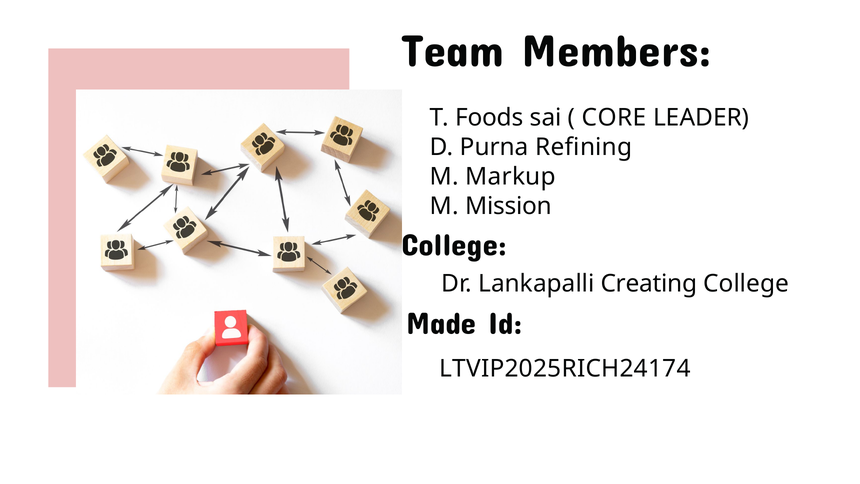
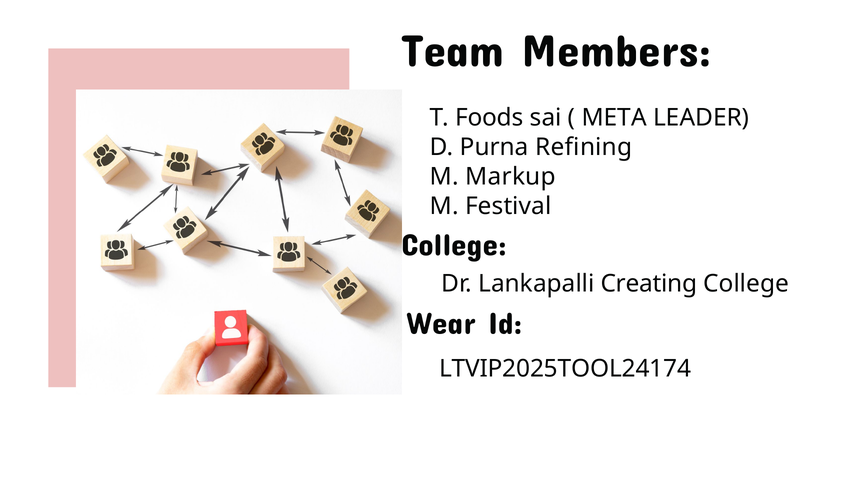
CORE: CORE -> META (614, 118)
Mission: Mission -> Festival (508, 206)
Made: Made -> Wear (441, 324)
LTVIP2025RICH24174: LTVIP2025RICH24174 -> LTVIP2025TOOL24174 (565, 369)
